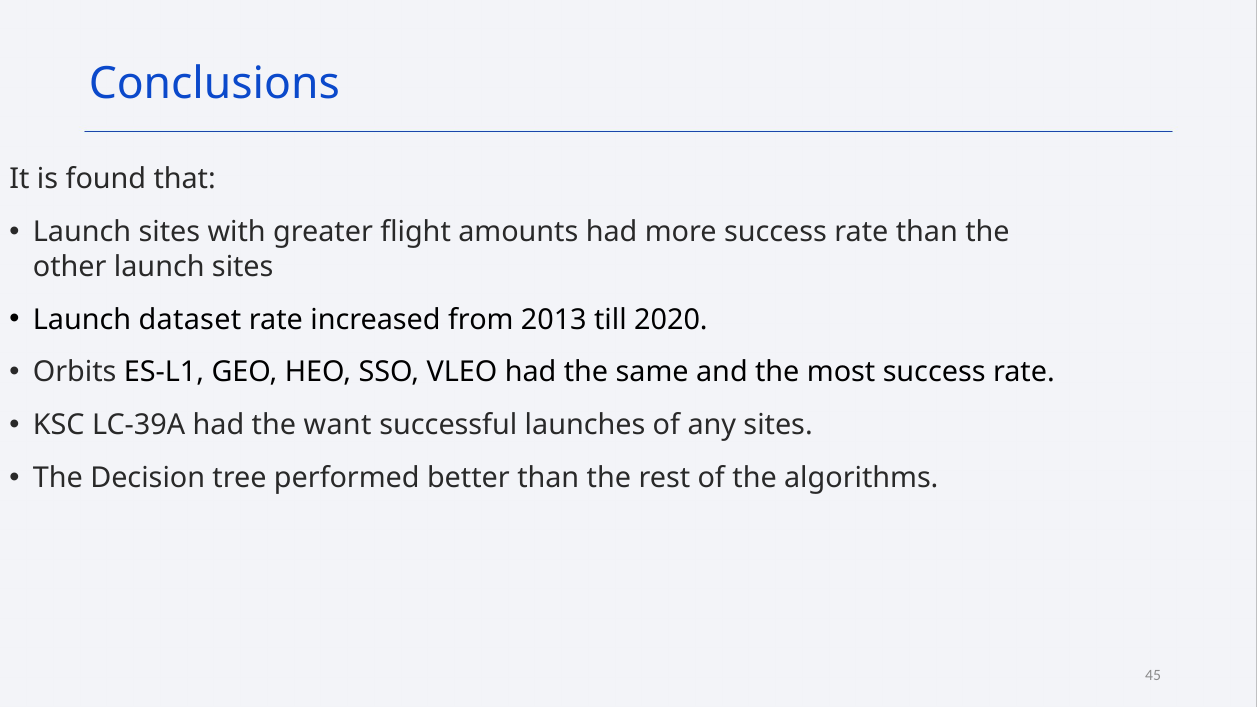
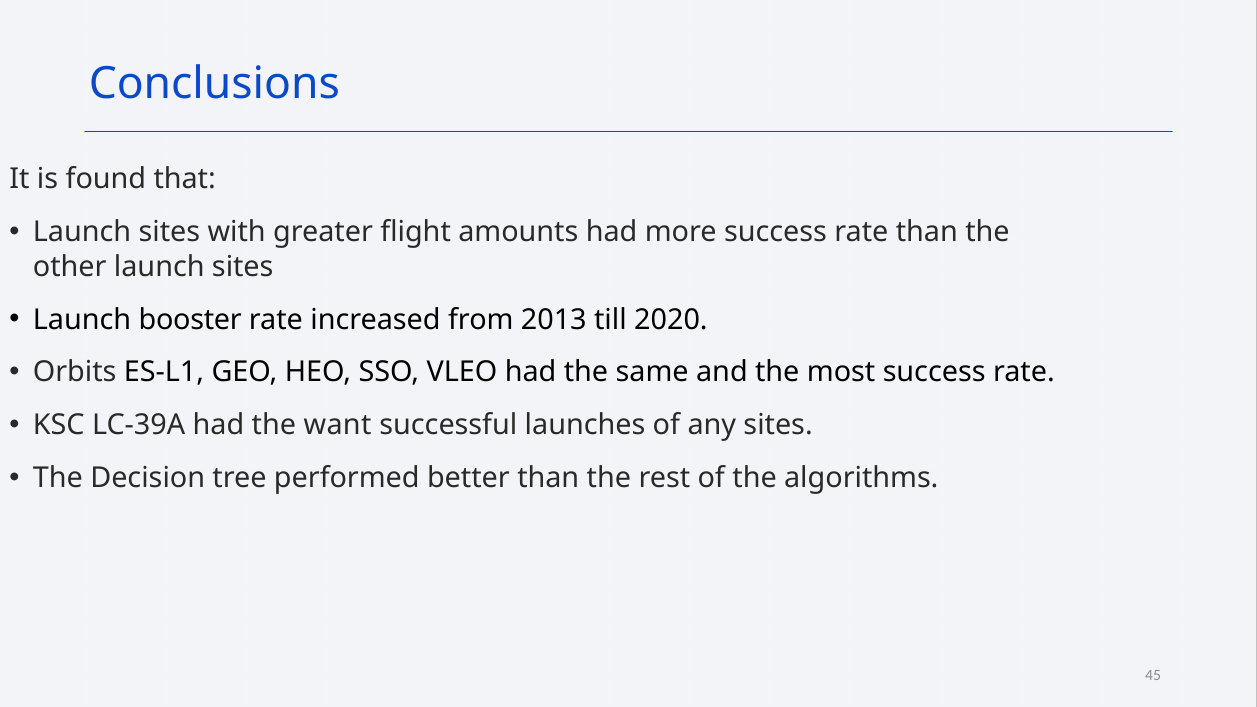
dataset: dataset -> booster (190, 320)
